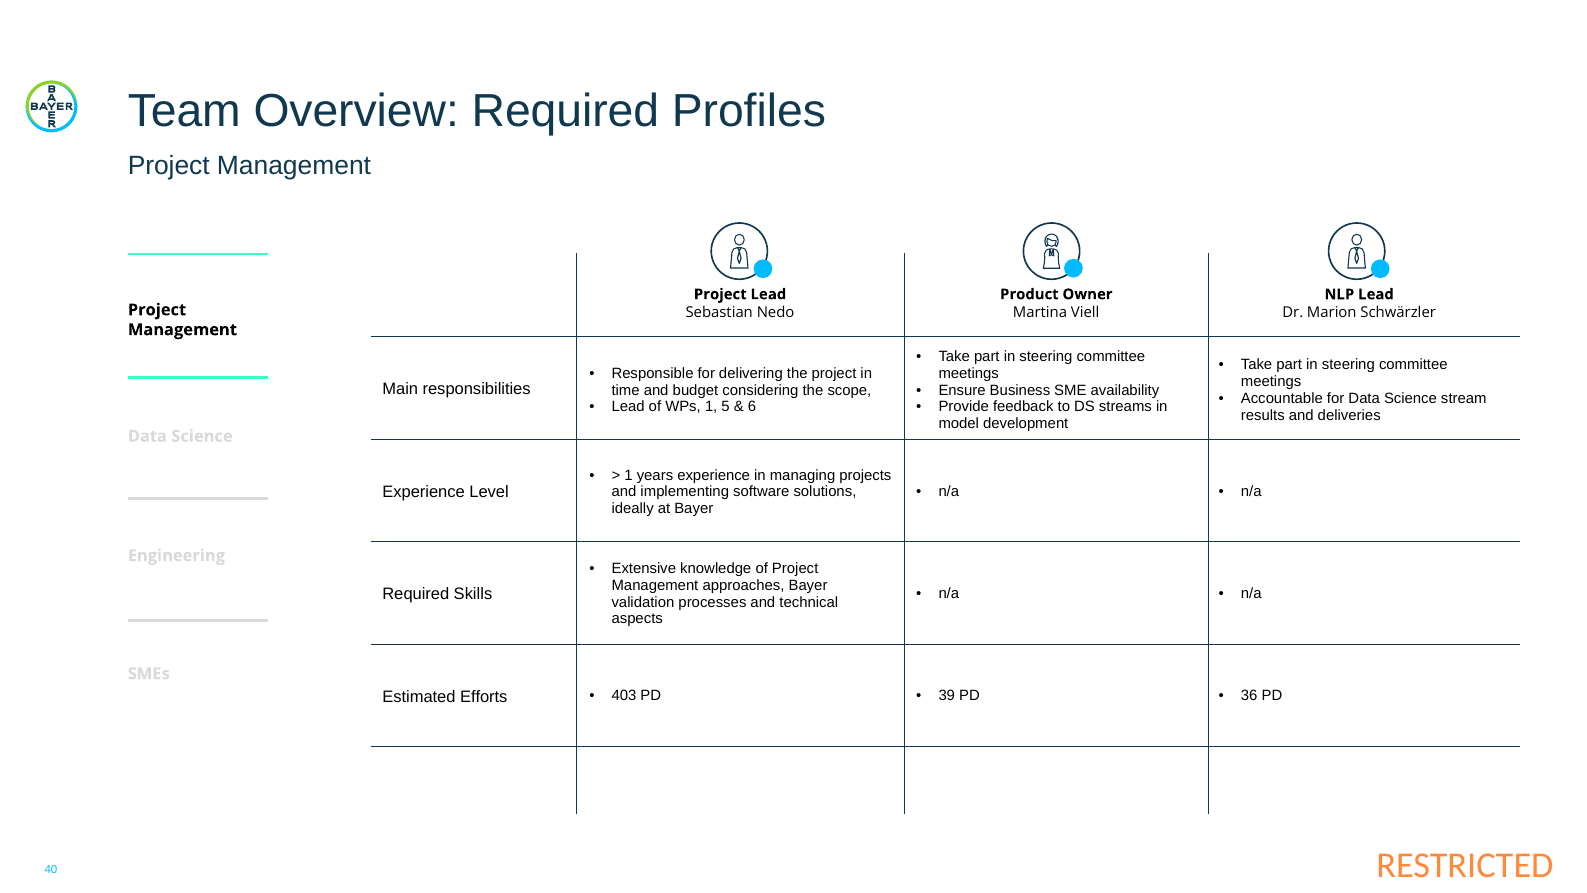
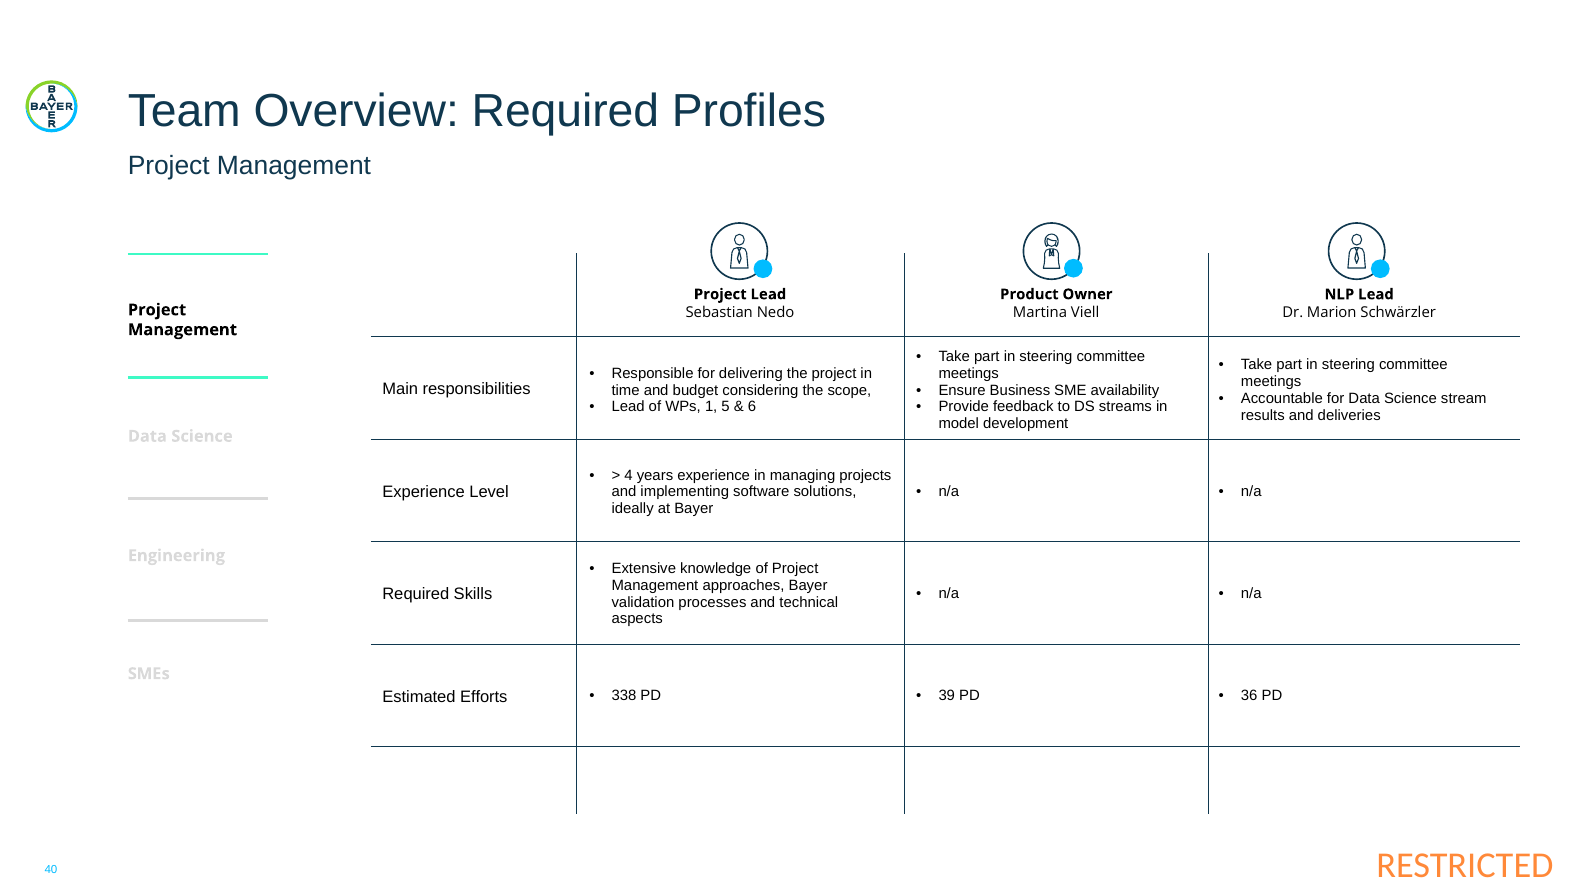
1: 1 -> 4 (628, 475)
403: 403 -> 338 (624, 696)
